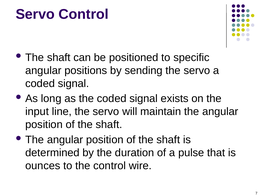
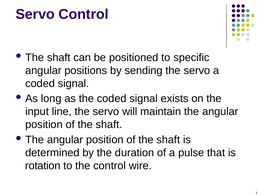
ounces: ounces -> rotation (43, 166)
